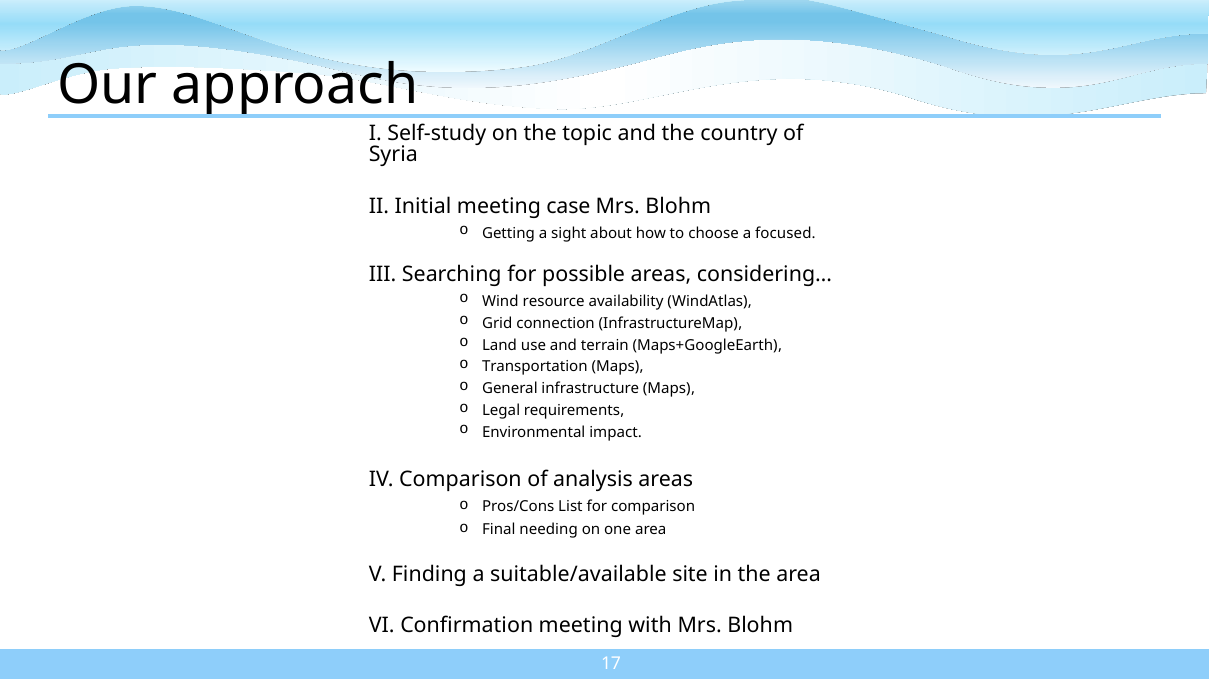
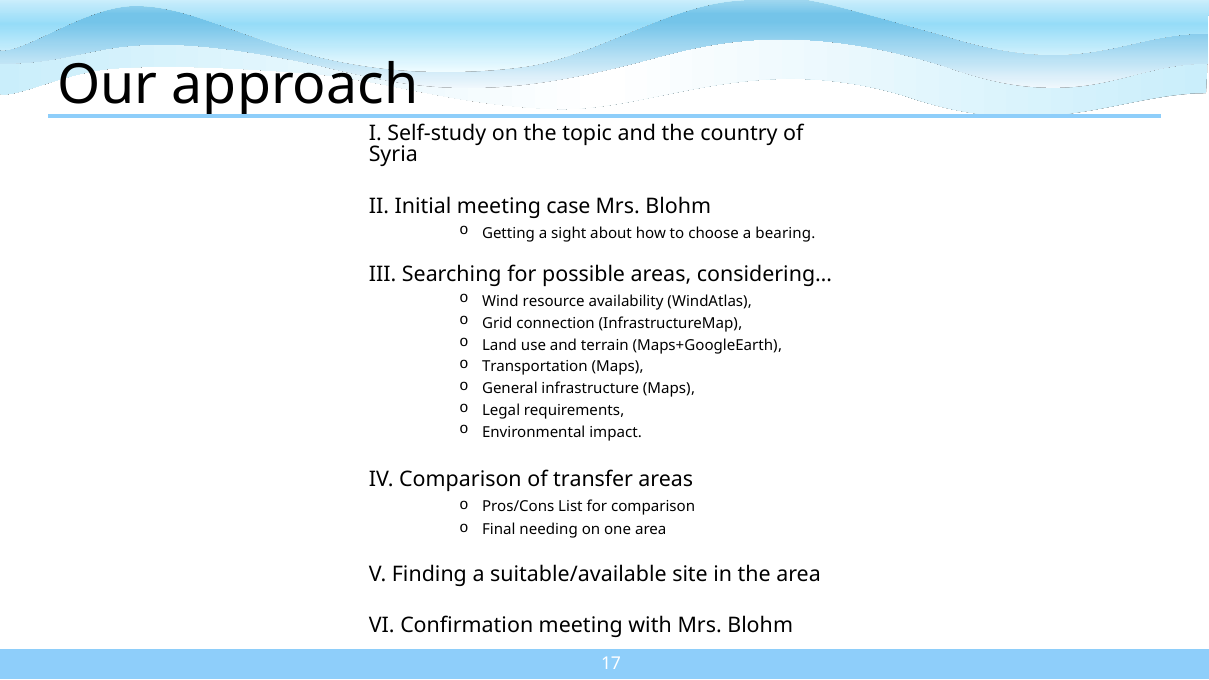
focused: focused -> bearing (785, 233)
analysis: analysis -> transfer (593, 479)
